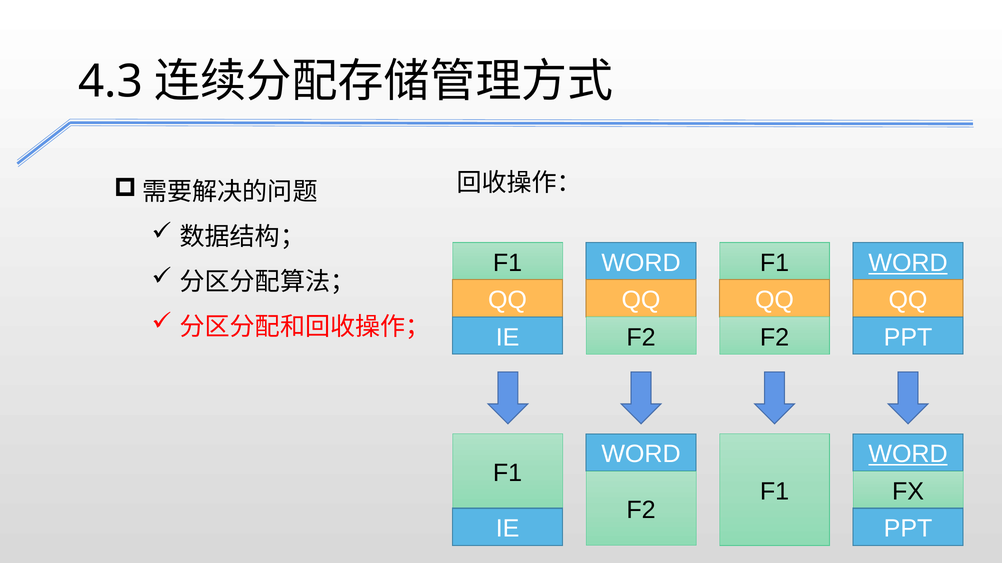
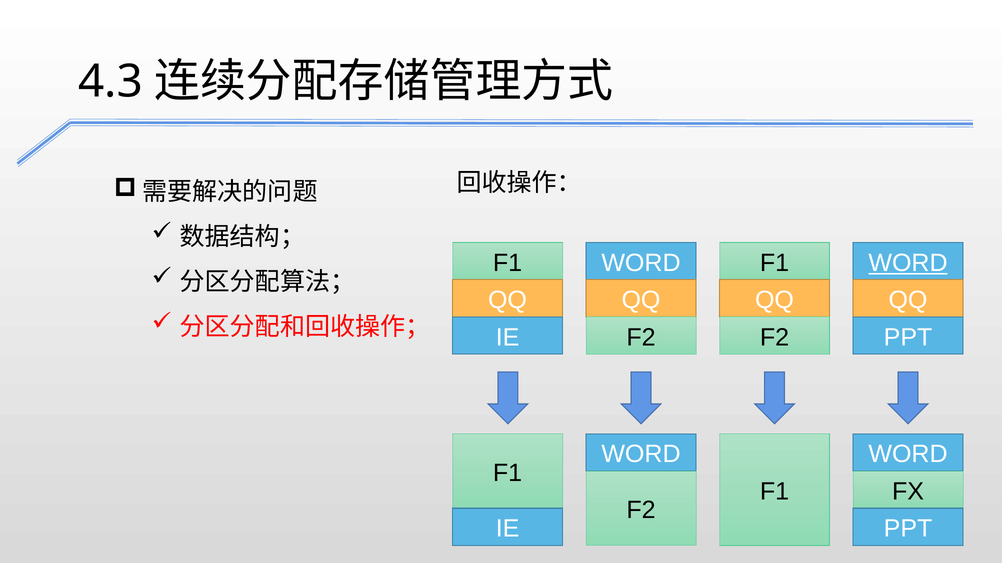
WORD underline: present -> none (908, 455)
